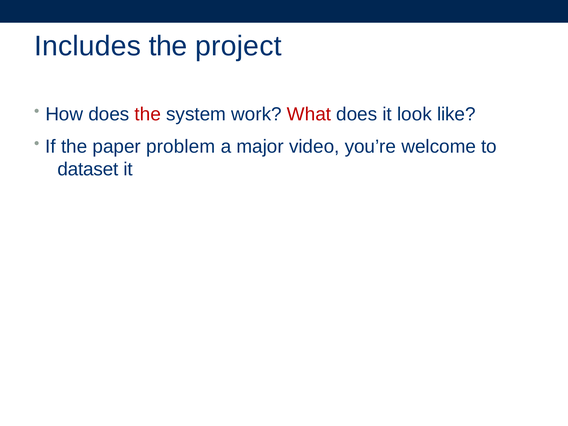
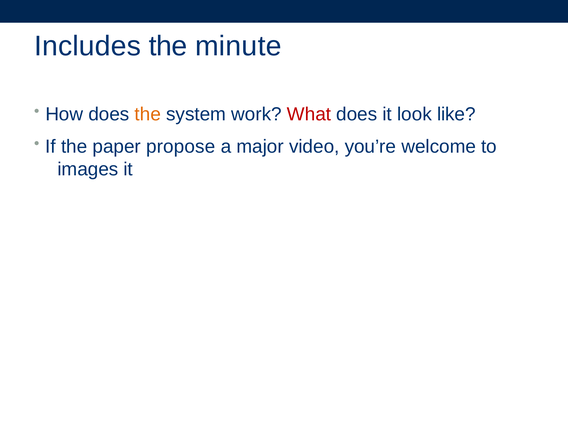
project: project -> minute (238, 46)
the colour: red -> orange (148, 114)
problem: problem -> propose (181, 147)
dataset: dataset -> images (88, 169)
